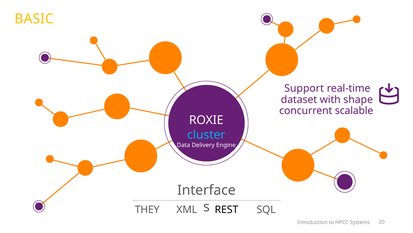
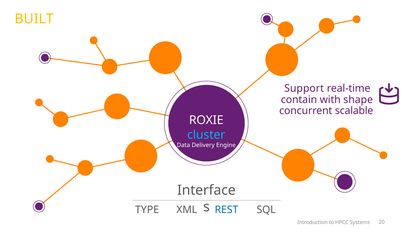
BASIC: BASIC -> BUILT (34, 19)
dataset: dataset -> contain (299, 99)
THEY: THEY -> TYPE (147, 209)
REST colour: black -> blue (226, 209)
